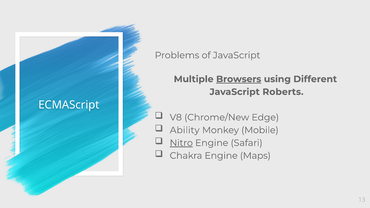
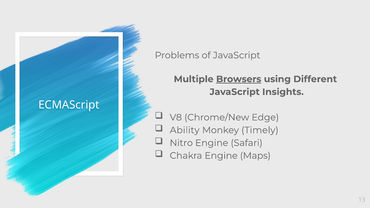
Roberts: Roberts -> Insights (283, 92)
Mobile: Mobile -> Timely (260, 130)
Nitro underline: present -> none (181, 143)
